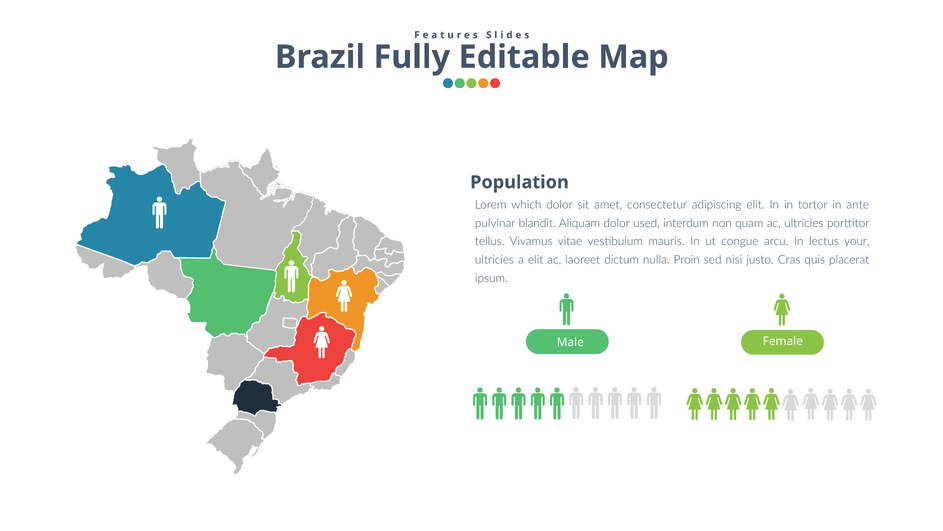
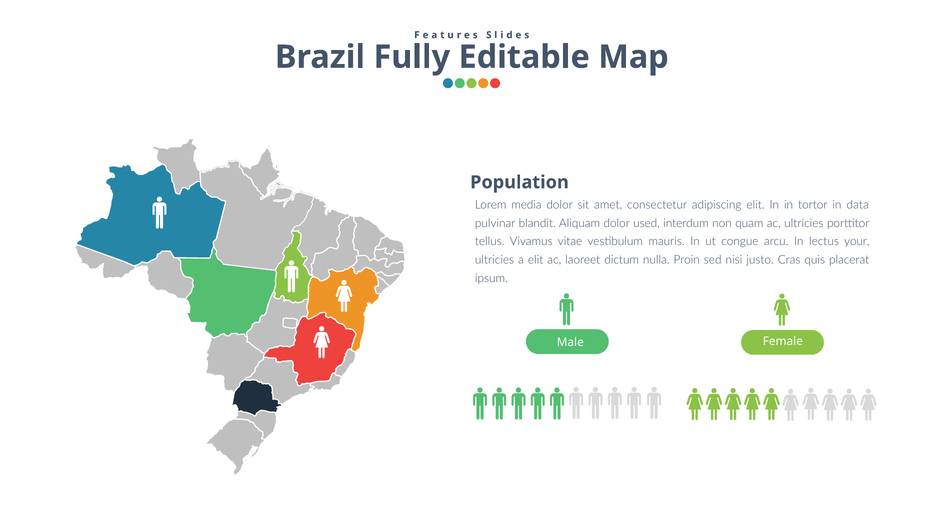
which: which -> media (526, 205)
ante: ante -> data (858, 205)
